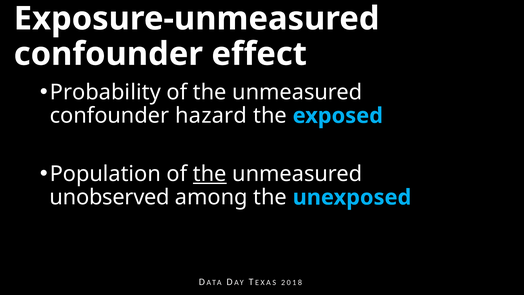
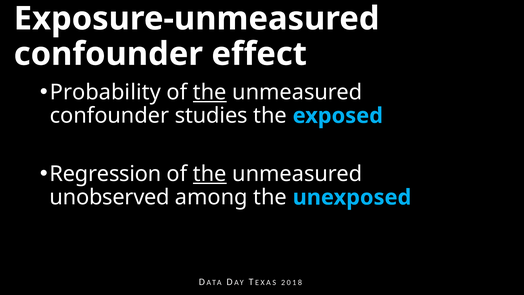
the underline: none -> present (210, 92)
hazard: hazard -> studies (211, 116)
Population: Population -> Regression (105, 174)
